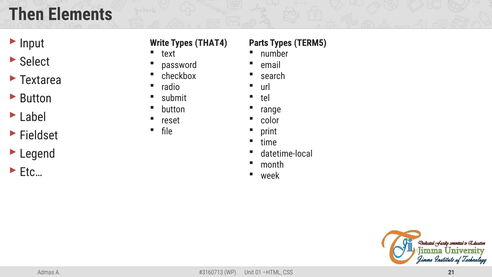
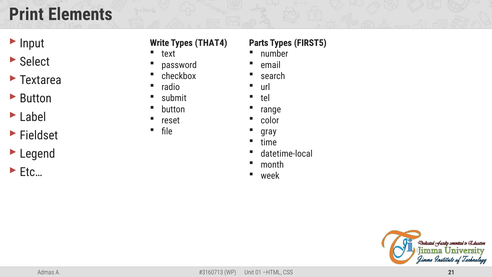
Then: Then -> Print (26, 14)
TERM5: TERM5 -> FIRST5 (310, 43)
print: print -> gray (269, 131)
